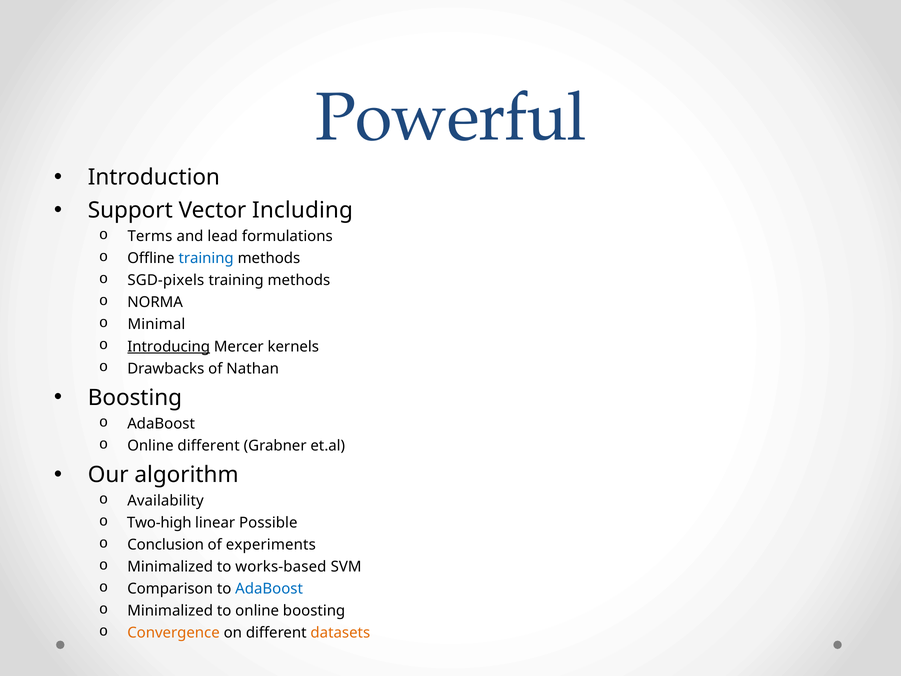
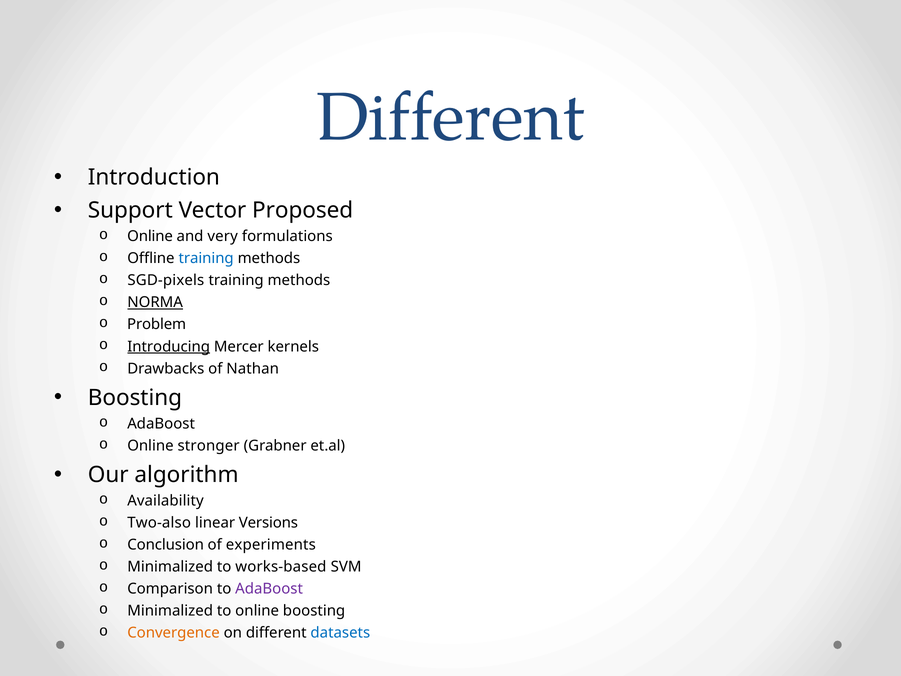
Powerful: Powerful -> Different (451, 117)
Including: Including -> Proposed (303, 210)
Terms: Terms -> Online (150, 236)
lead: lead -> very (223, 236)
NORMA underline: none -> present (155, 302)
Minimal: Minimal -> Problem (157, 324)
Online different: different -> stronger (209, 446)
Two-high: Two-high -> Two-also (159, 523)
Possible: Possible -> Versions (268, 523)
AdaBoost colour: blue -> purple (269, 589)
datasets colour: orange -> blue (340, 633)
